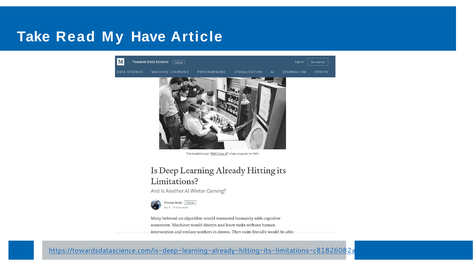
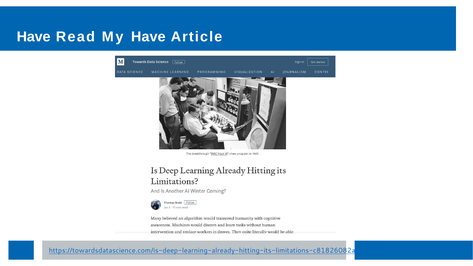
Take: Take -> Have (34, 37)
